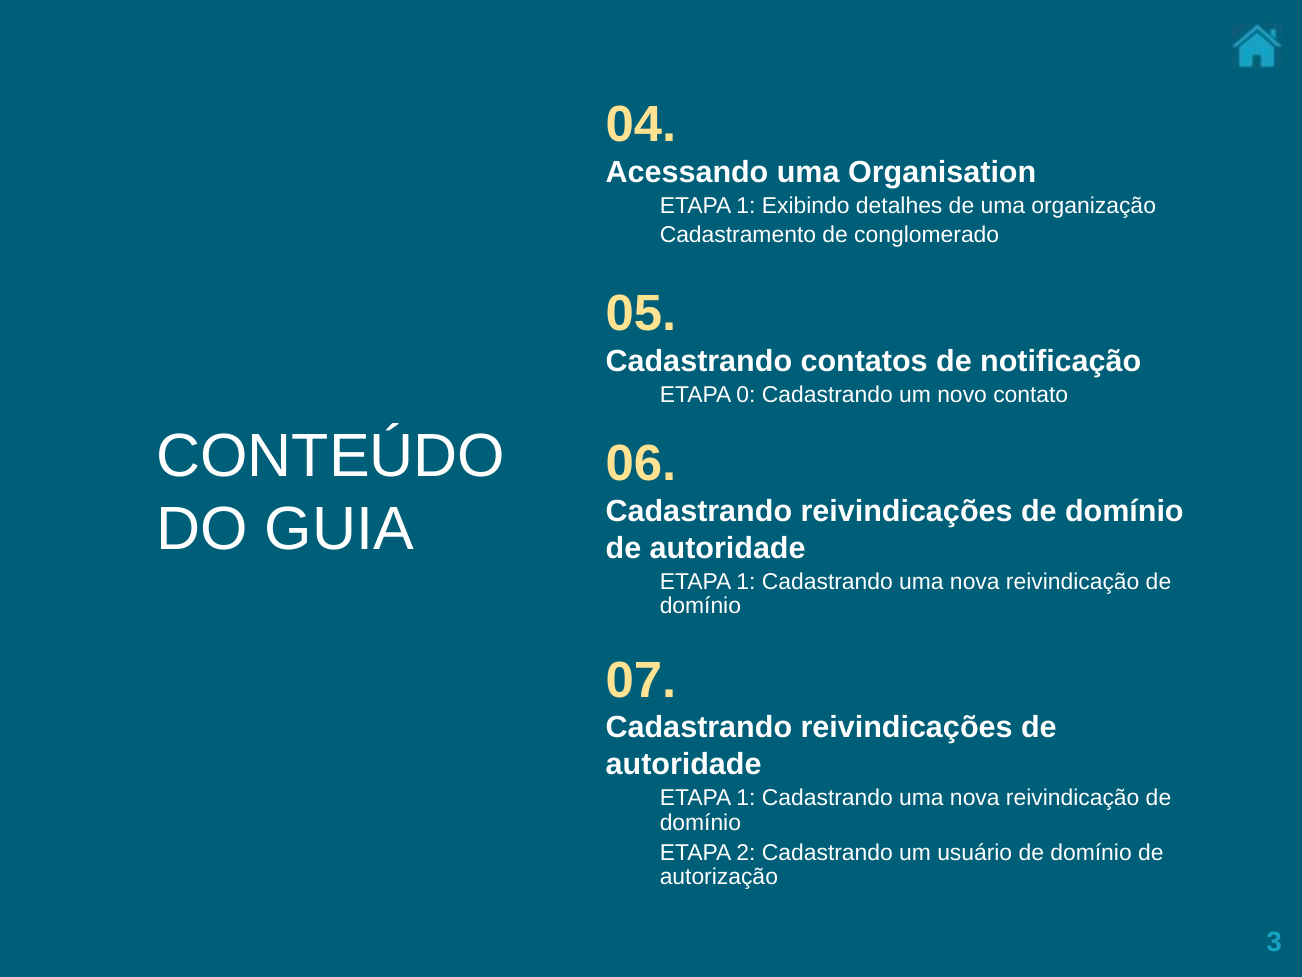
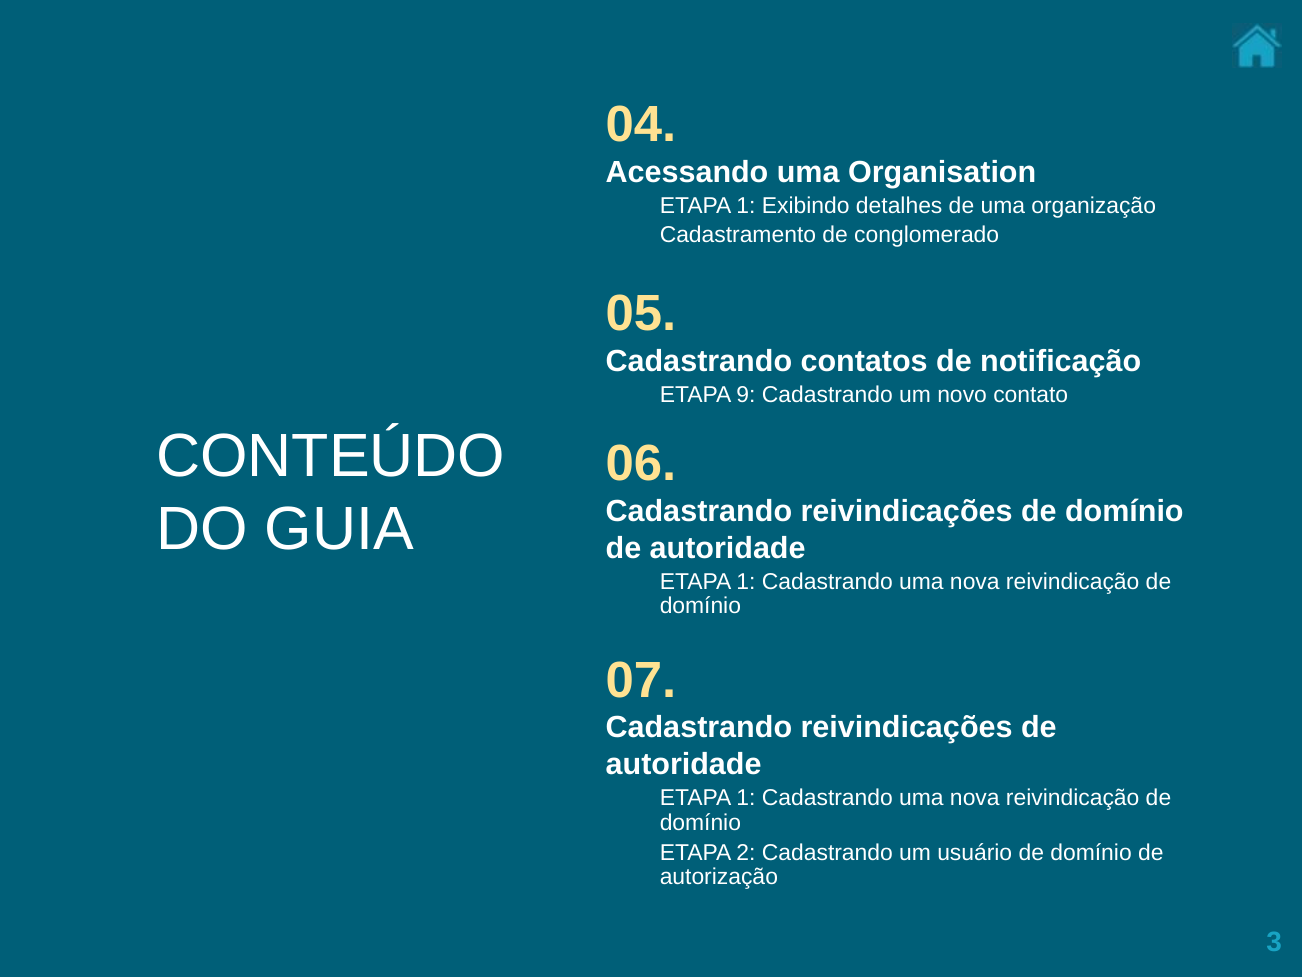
0: 0 -> 9 (746, 395)
